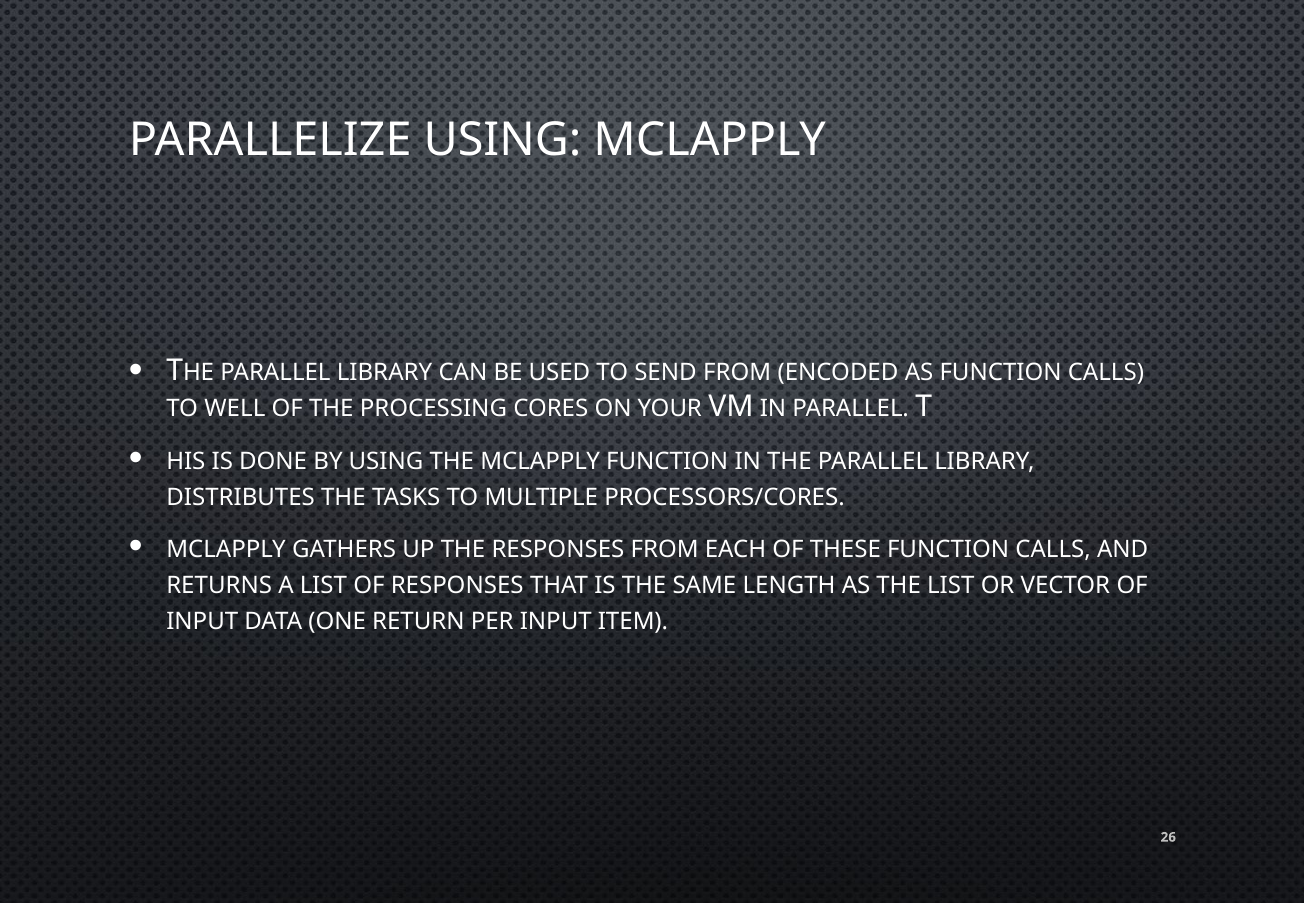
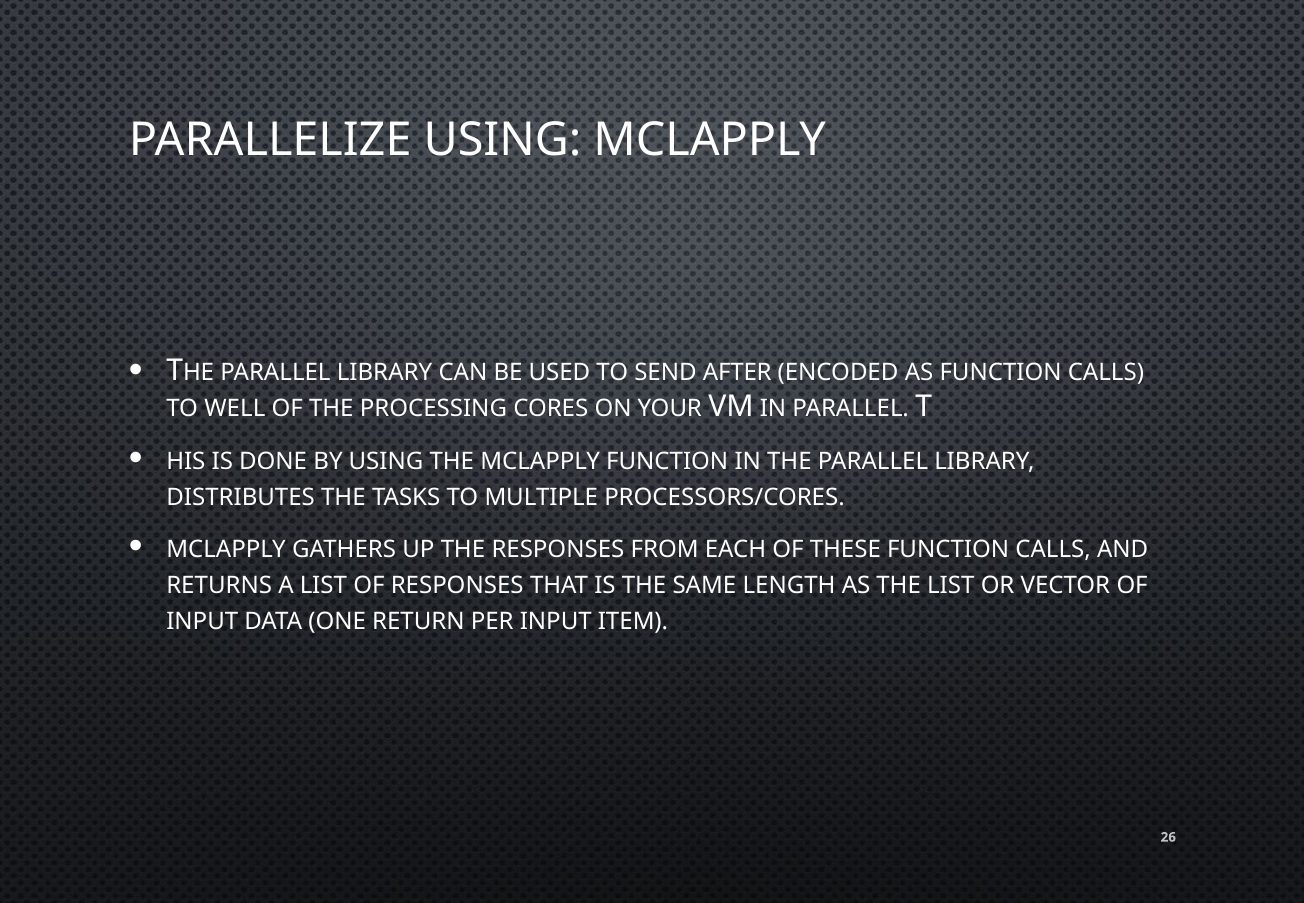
SEND FROM: FROM -> AFTER (737, 373)
